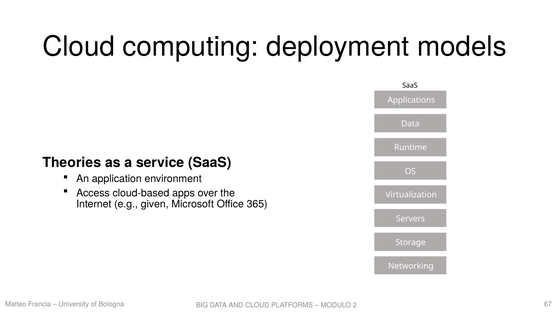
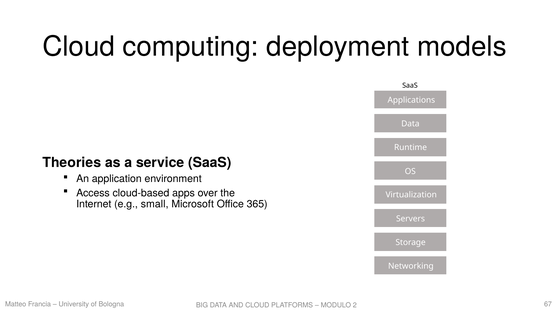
given: given -> small (155, 204)
